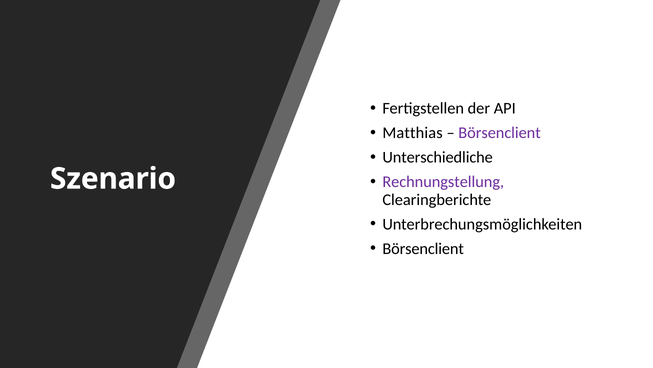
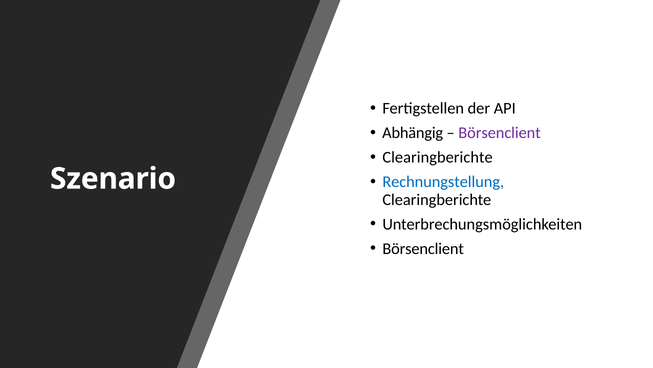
Matthias: Matthias -> Abhängig (413, 133)
Unterschiedliche: Unterschiedliche -> Clearingberichte (438, 157)
Rechnungstellung colour: purple -> blue (443, 182)
